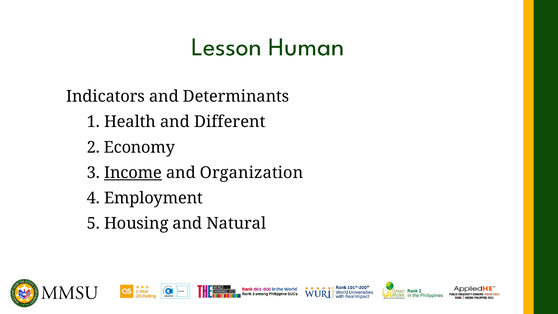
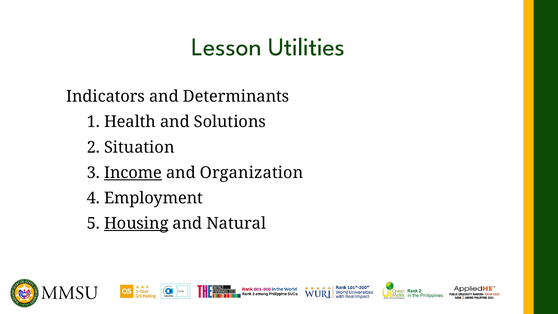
Human: Human -> Utilities (306, 47)
Different: Different -> Solutions (230, 122)
Economy: Economy -> Situation (139, 147)
Housing underline: none -> present (136, 223)
